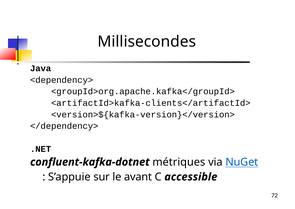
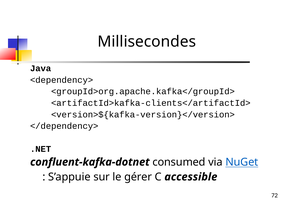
métriques: métriques -> consumed (179, 162)
avant: avant -> gérer (138, 177)
